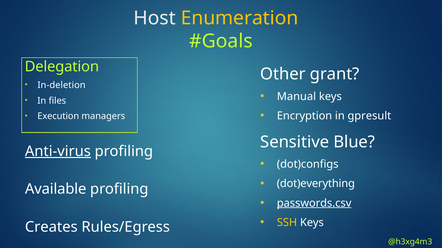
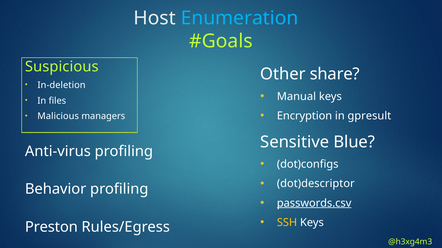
Enumeration colour: yellow -> light blue (240, 18)
Delegation: Delegation -> Suspicious (62, 67)
grant: grant -> share (335, 74)
Execution: Execution -> Malicious (58, 117)
Anti-virus underline: present -> none (58, 152)
dot)everything: dot)everything -> dot)descriptor (316, 184)
Available: Available -> Behavior (56, 190)
Creates: Creates -> Preston (51, 228)
